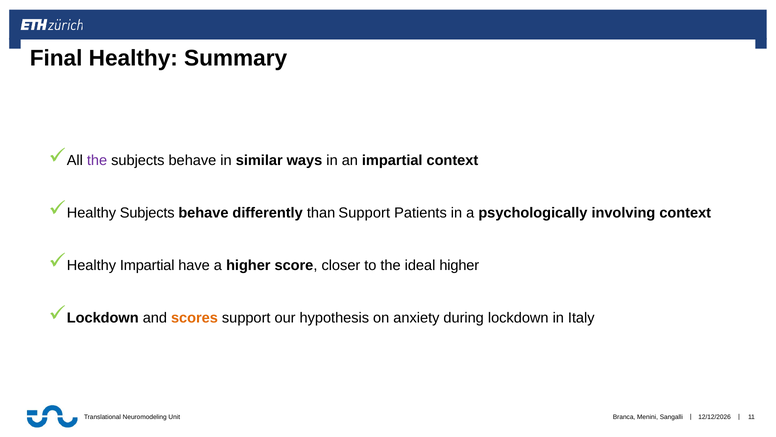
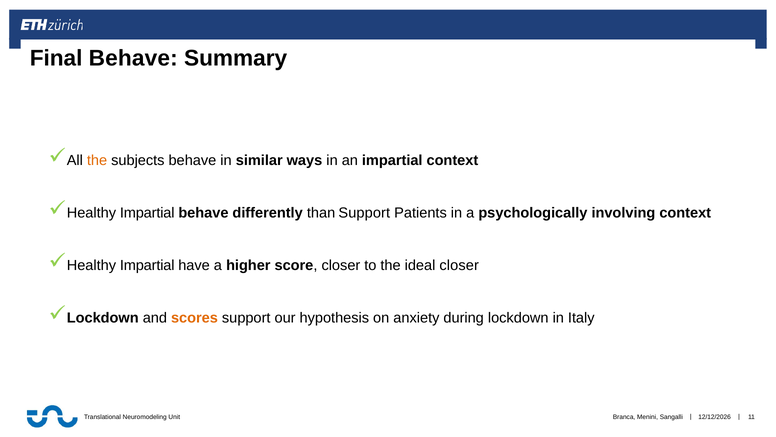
Final Healthy: Healthy -> Behave (133, 58)
the colour: purple -> orange (97, 160)
Subjects: Subjects -> Impartial (147, 213)
ideal higher: higher -> closer (459, 265)
